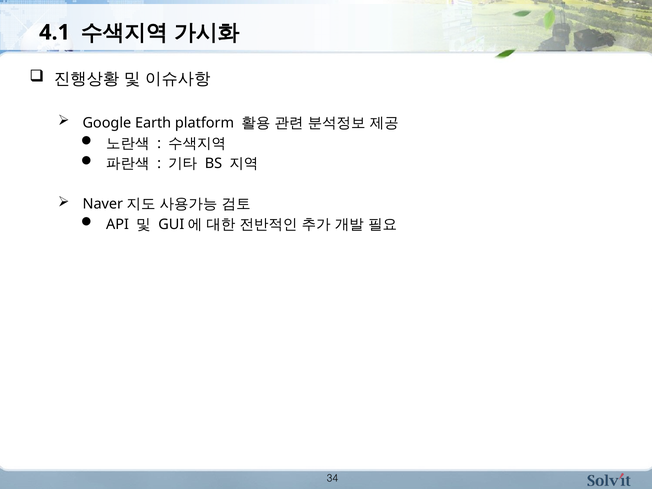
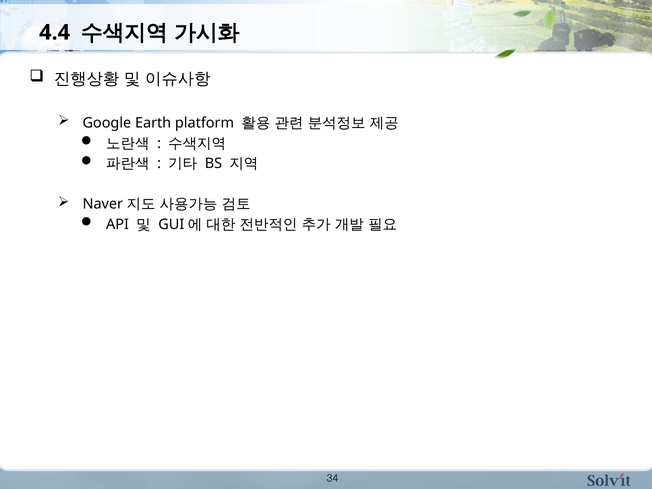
4.1: 4.1 -> 4.4 (55, 32)
